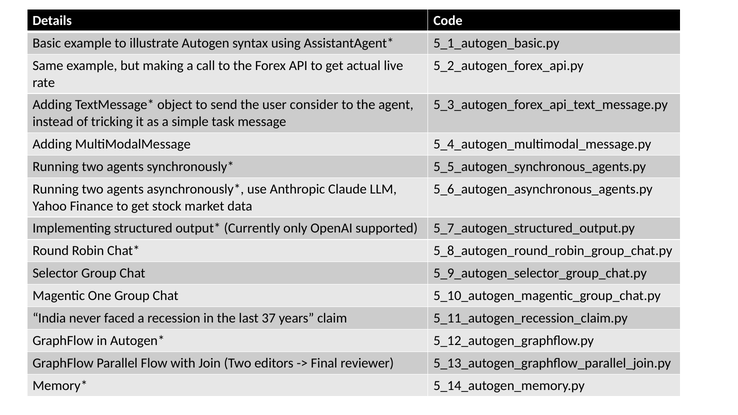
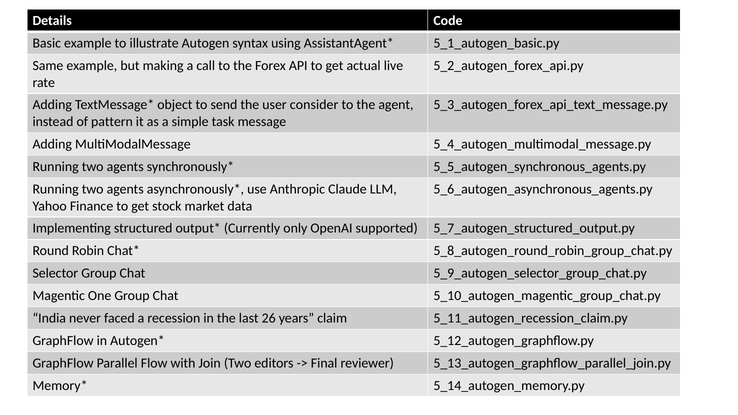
tricking: tricking -> pattern (112, 122)
37: 37 -> 26 (269, 318)
